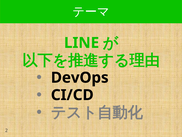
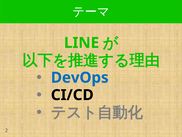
DevOps colour: black -> blue (80, 77)
